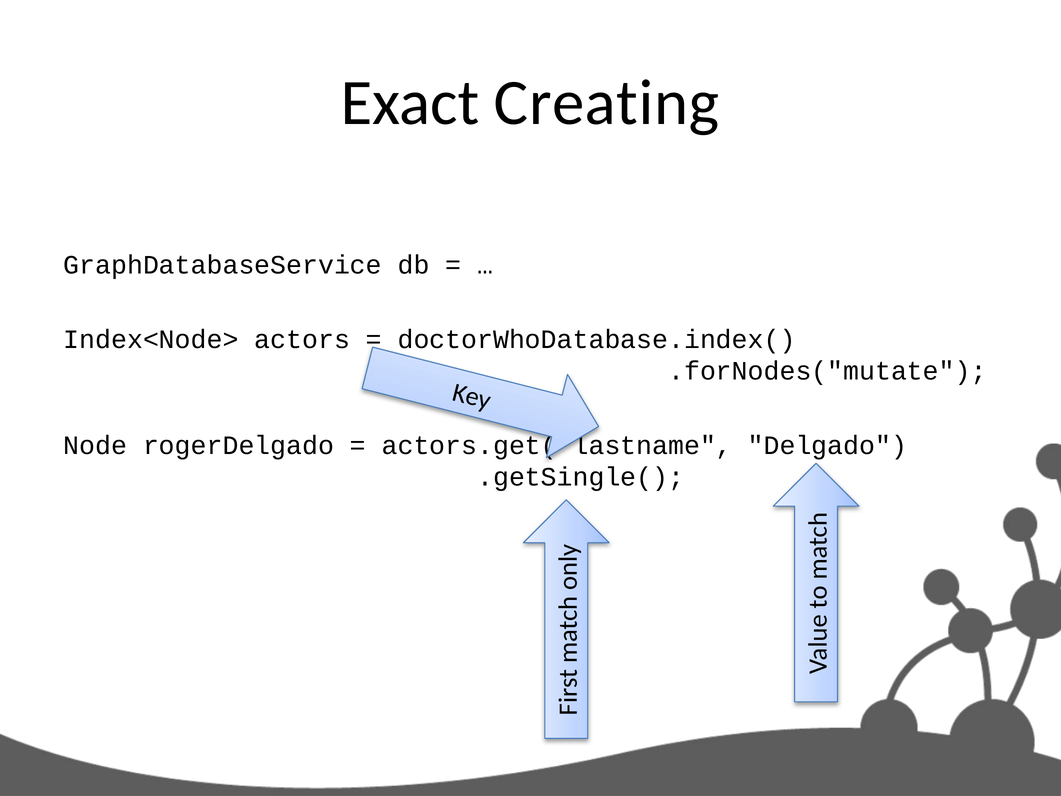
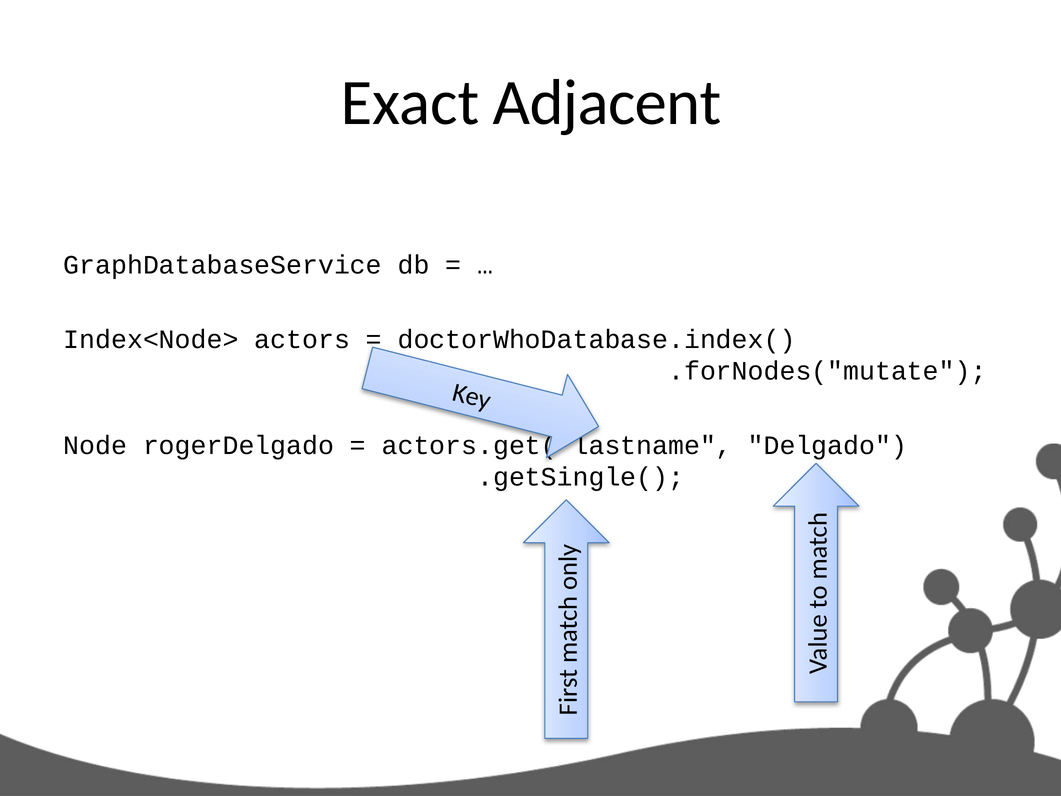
Creating: Creating -> Adjacent (607, 103)
